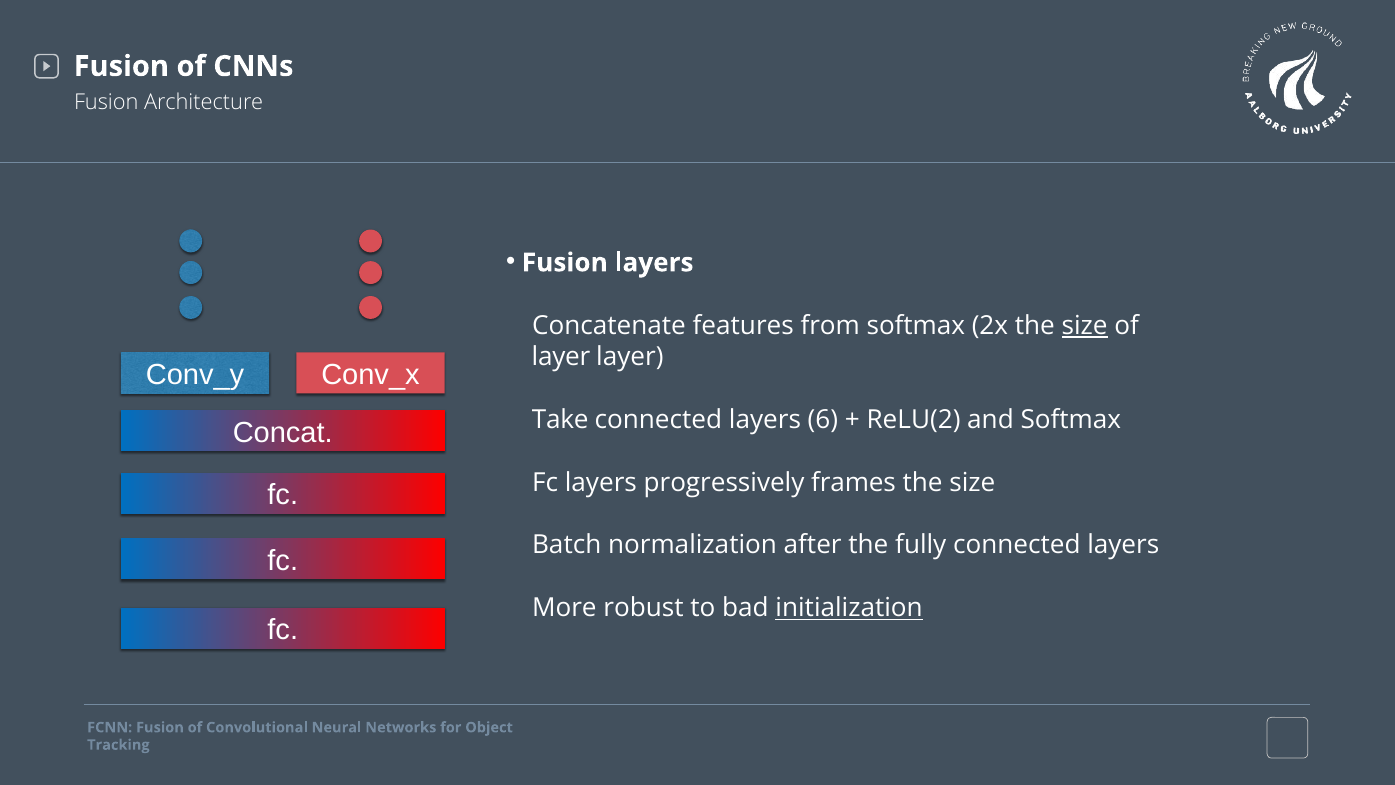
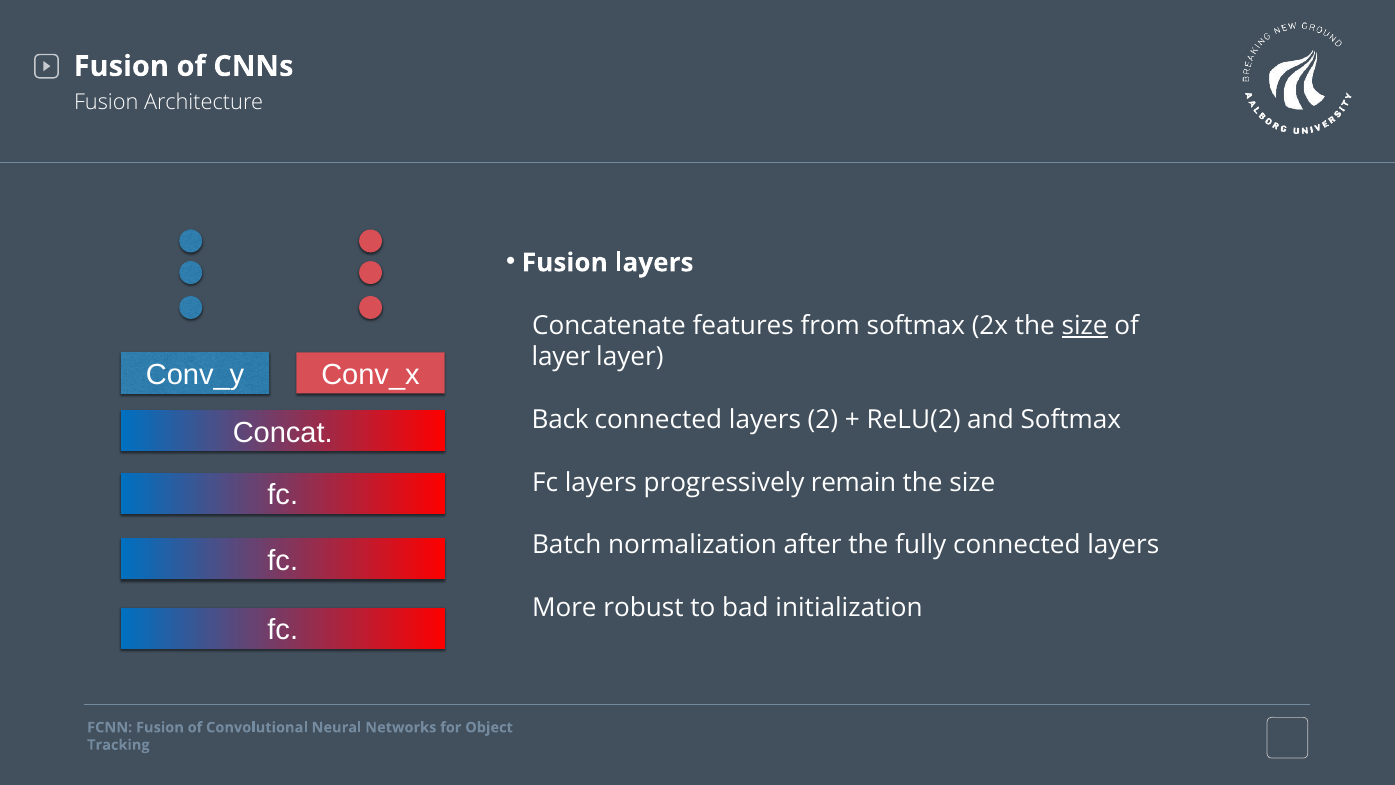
Take: Take -> Back (560, 420)
6: 6 -> 2 (823, 420)
frames: frames -> remain (854, 482)
initialization underline: present -> none (849, 608)
